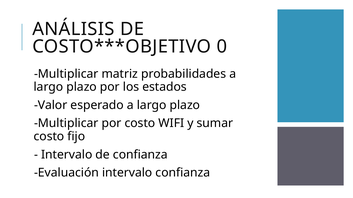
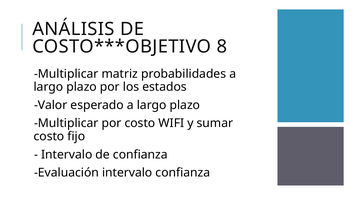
0: 0 -> 8 (222, 47)
